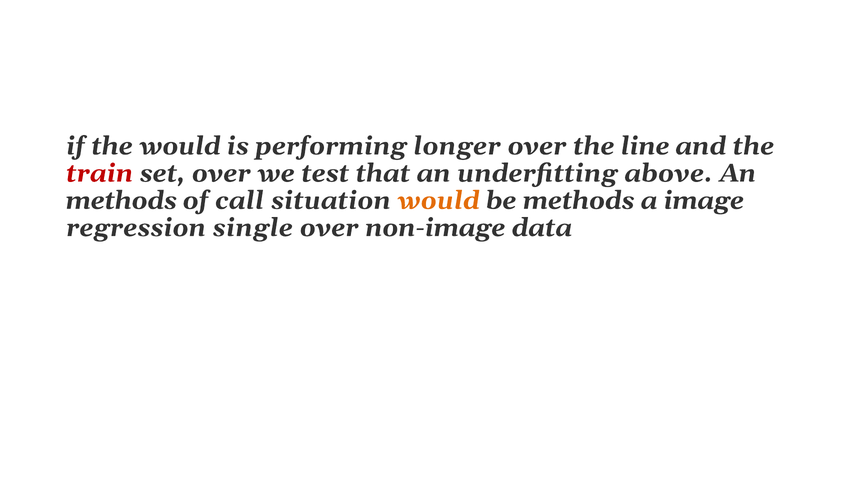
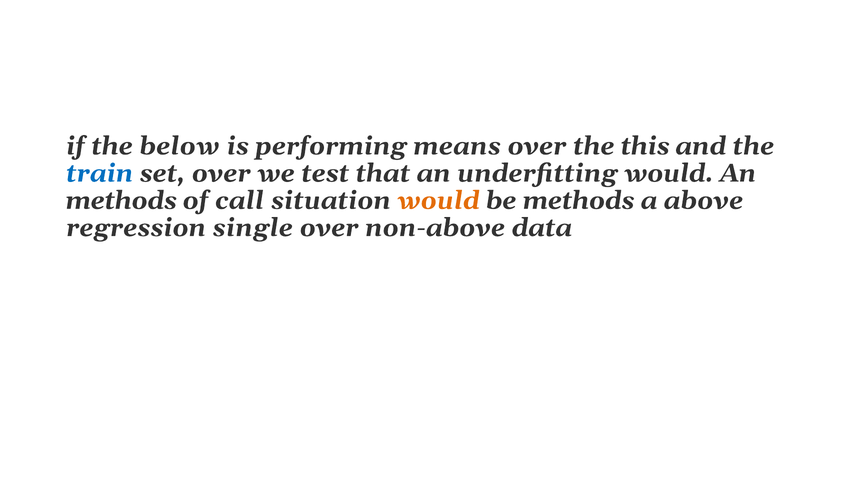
the would: would -> below (180, 146)
longer: longer -> means (457, 146)
line: line -> this (645, 146)
train colour: red -> blue (100, 173)
underfitting above: above -> would (669, 173)
image: image -> above (703, 201)
non-image: non-image -> non-above (435, 228)
